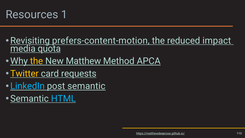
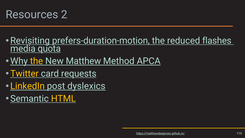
1: 1 -> 2 (64, 14)
prefers-content-motion: prefers-content-motion -> prefers-duration-motion (101, 41)
impact: impact -> flashes (217, 41)
LinkedIn colour: light blue -> yellow (27, 86)
post semantic: semantic -> dyslexics (86, 86)
HTML colour: light blue -> yellow (63, 99)
